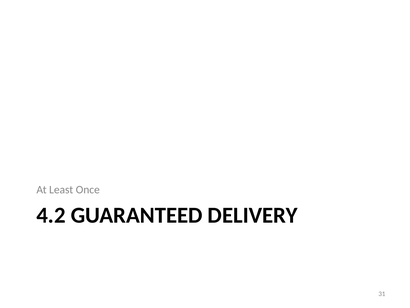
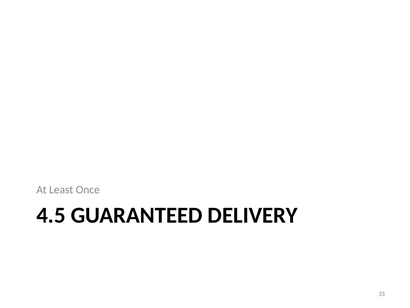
4.2: 4.2 -> 4.5 (51, 215)
